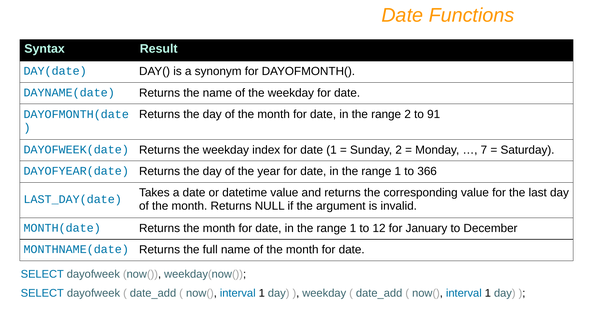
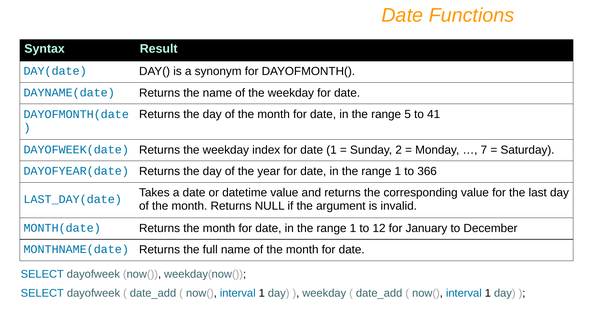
range 2: 2 -> 5 (408, 115)
91: 91 -> 41 (434, 115)
